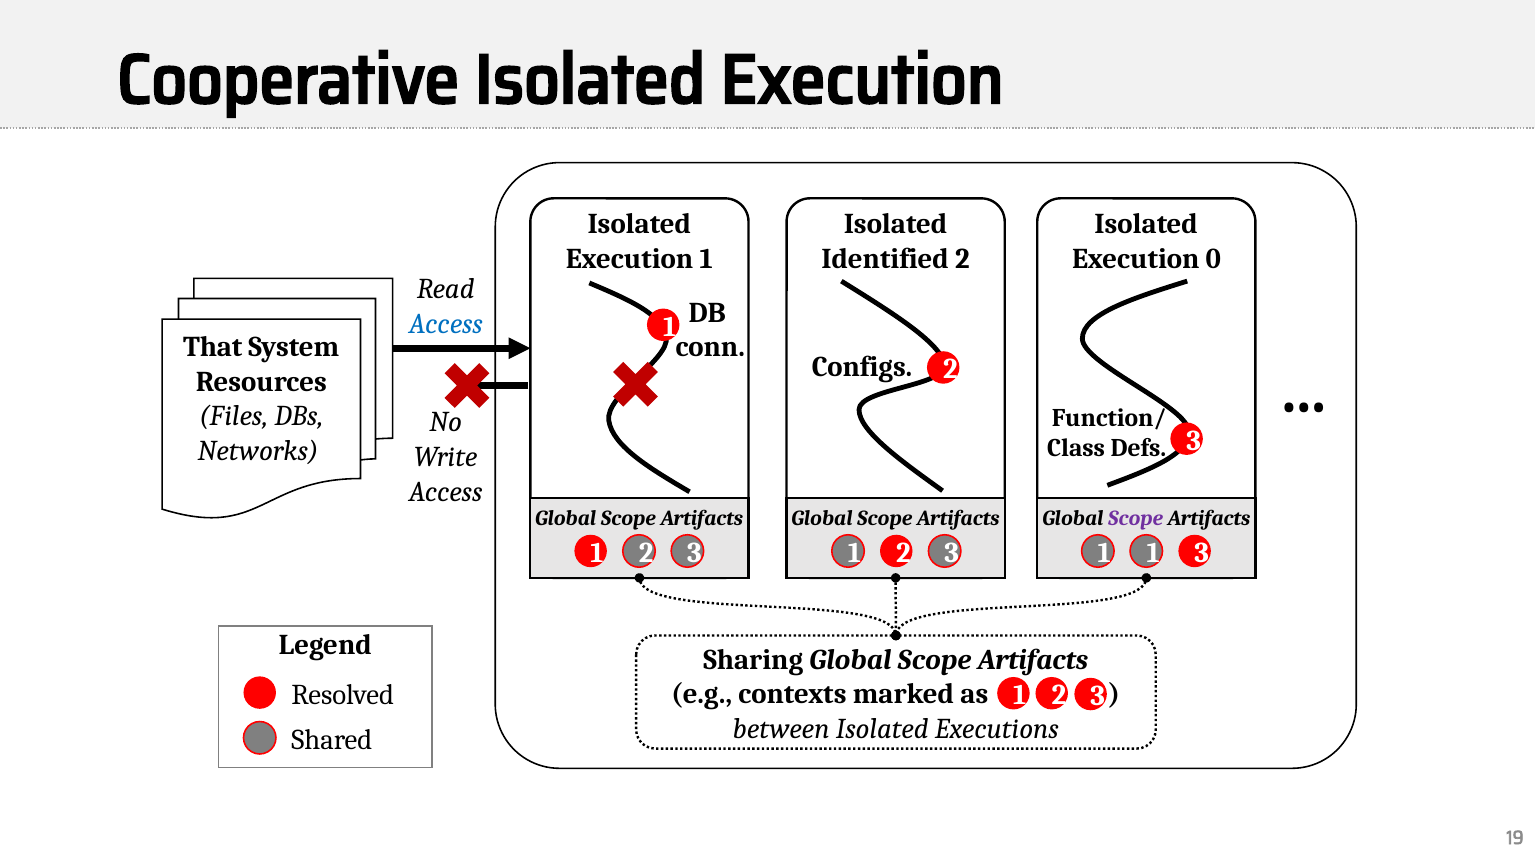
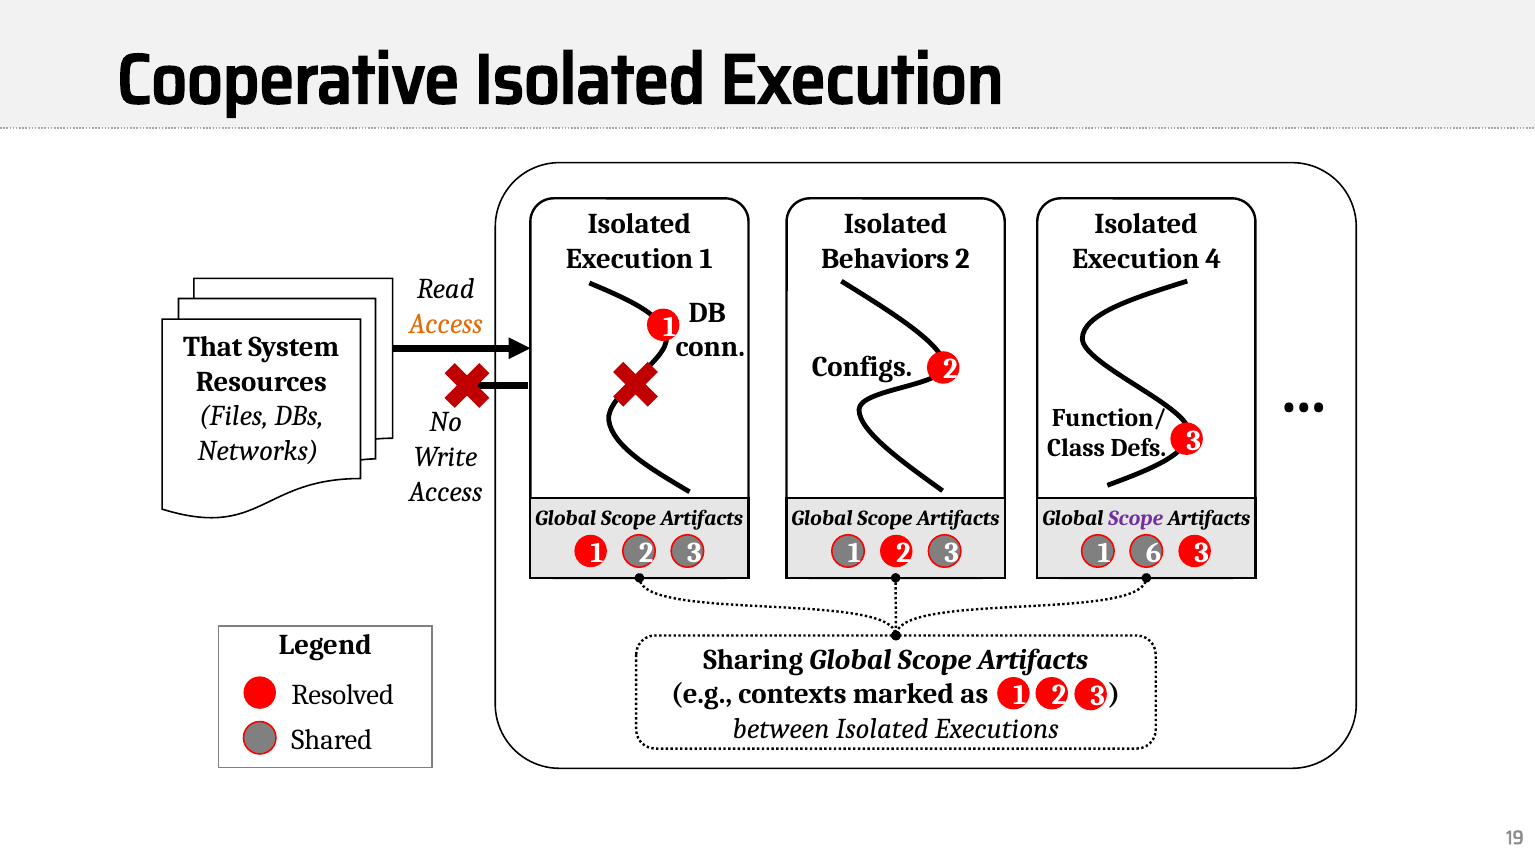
Identified: Identified -> Behaviors (885, 259)
0: 0 -> 4 (1213, 259)
Access colour: blue -> orange (446, 324)
1 1: 1 -> 6 (1154, 553)
